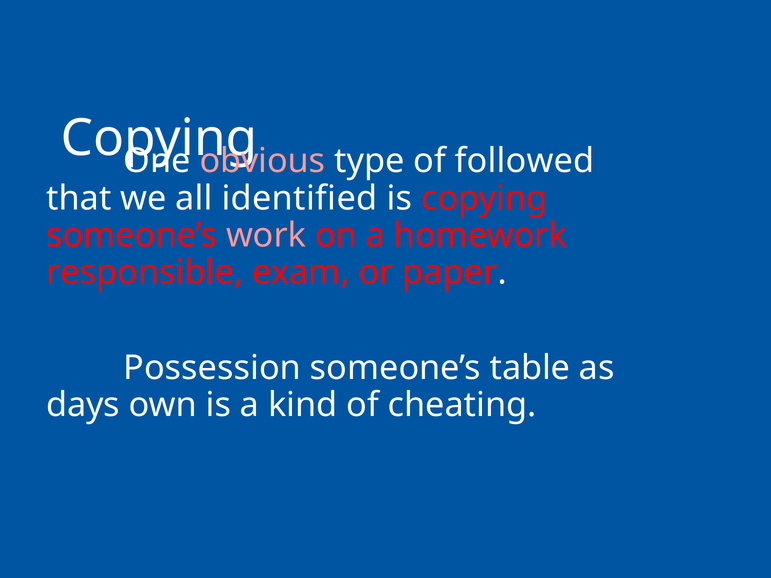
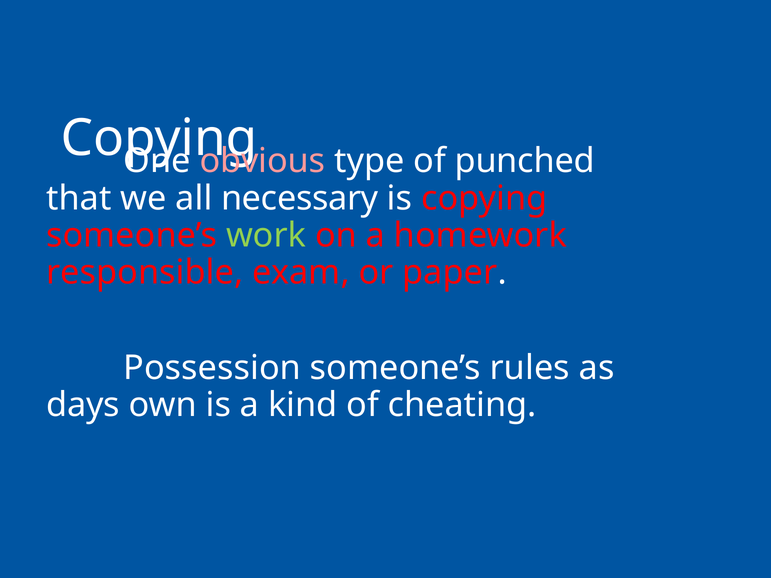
followed: followed -> punched (525, 161)
identified: identified -> necessary (300, 199)
work colour: pink -> light green (266, 236)
table: table -> rules (530, 368)
